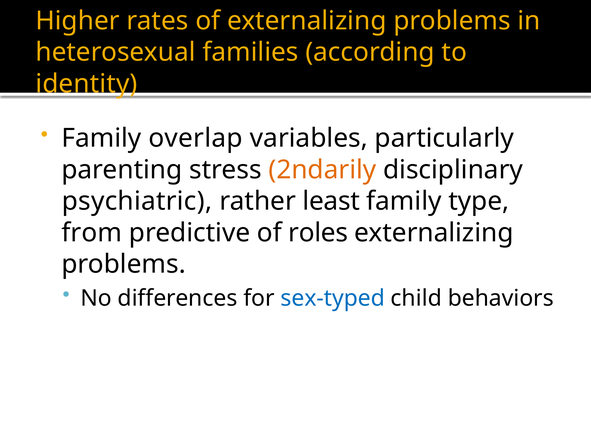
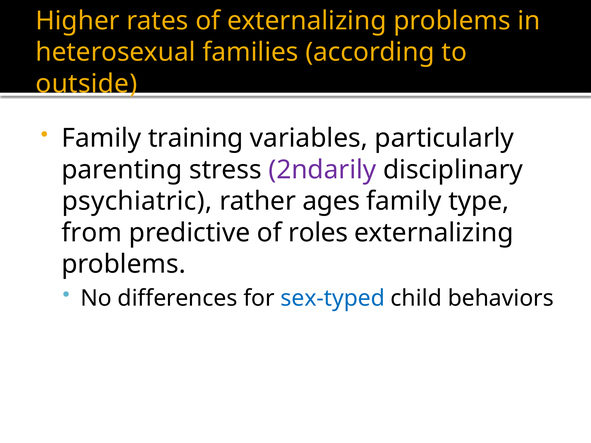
identity: identity -> outside (86, 84)
overlap: overlap -> training (196, 138)
2ndarily colour: orange -> purple (322, 170)
least: least -> ages (331, 201)
